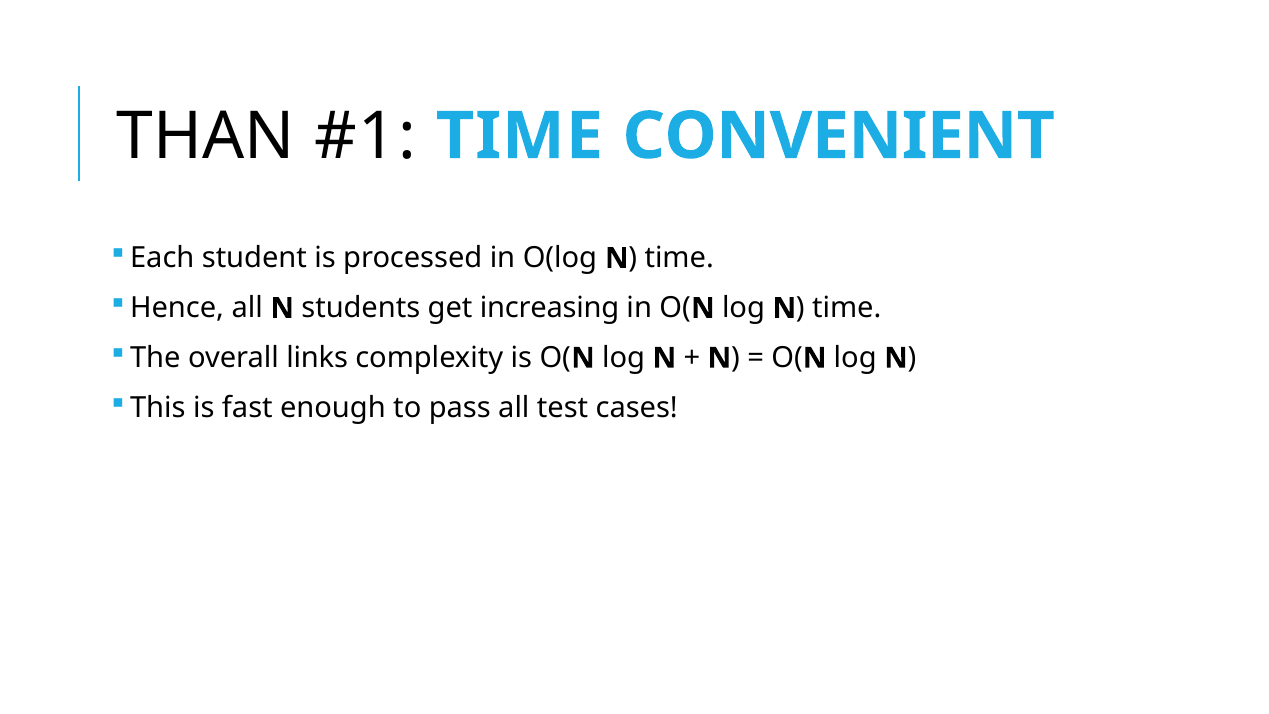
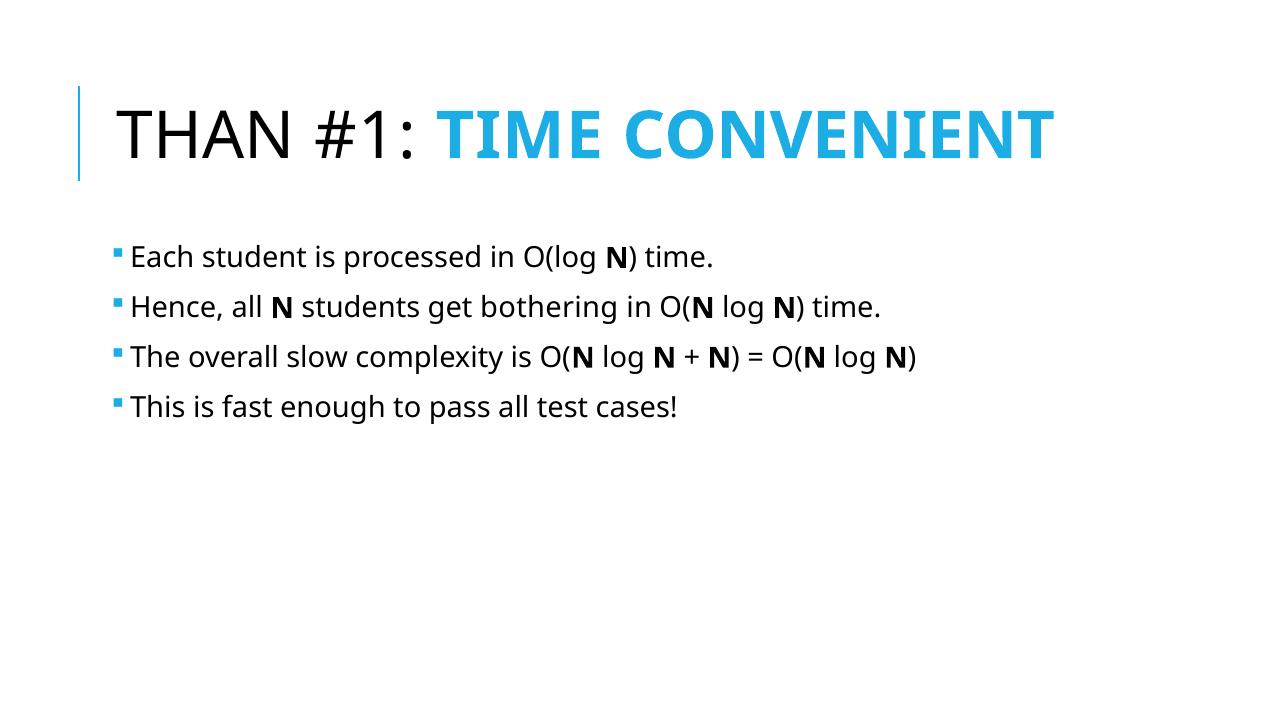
increasing: increasing -> bothering (549, 308)
links: links -> slow (317, 358)
